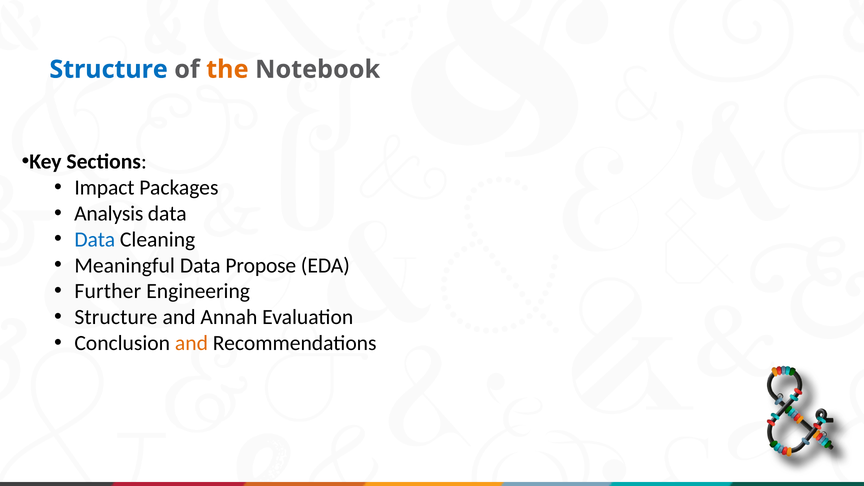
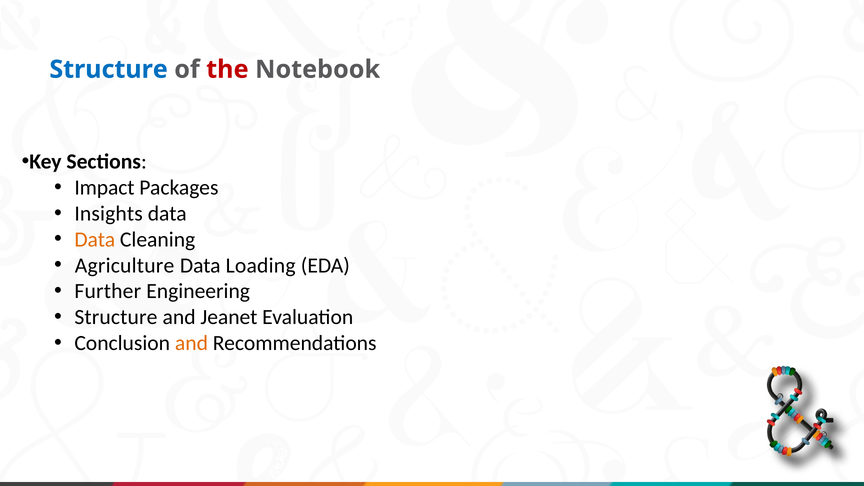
the colour: orange -> red (227, 69)
Analysis: Analysis -> Insights (109, 214)
Data colour: blue -> orange (95, 239)
Meaningful: Meaningful -> Agriculture (125, 265)
Propose: Propose -> Loading (261, 265)
Annah: Annah -> Jeanet (229, 317)
